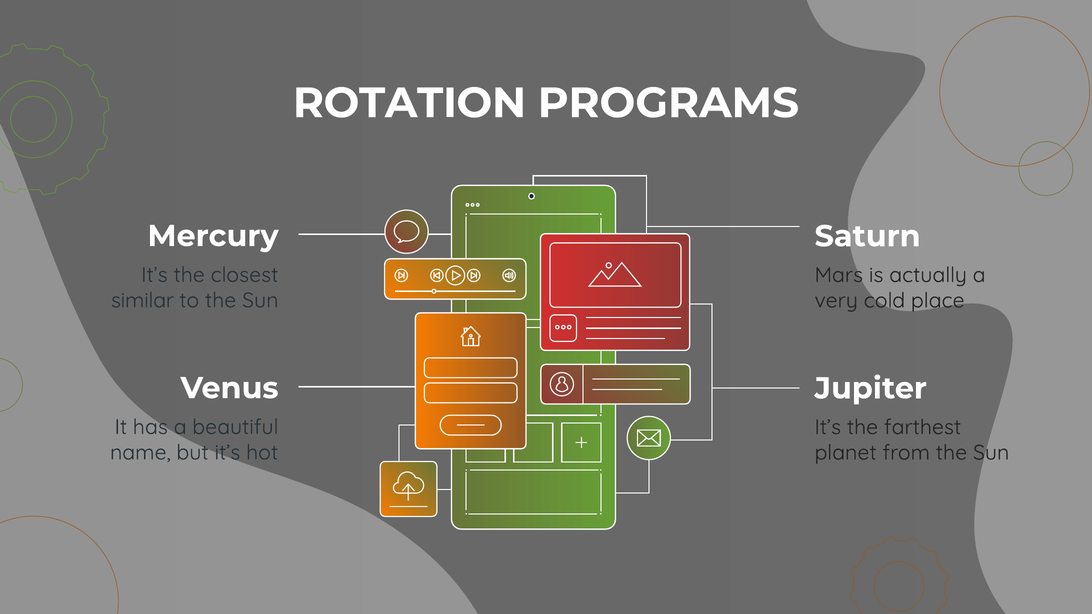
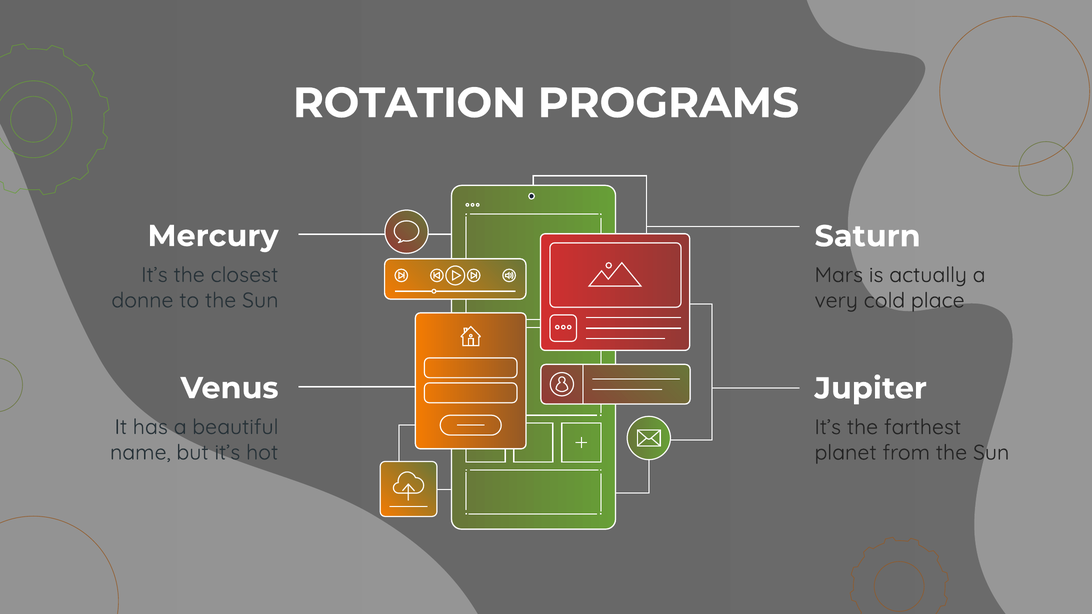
similar: similar -> donne (142, 301)
